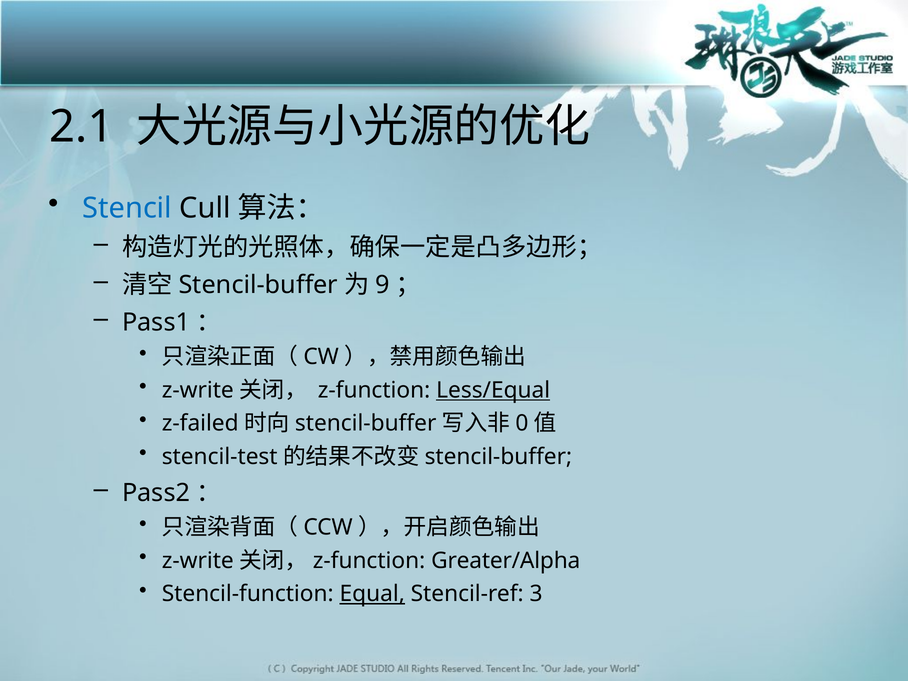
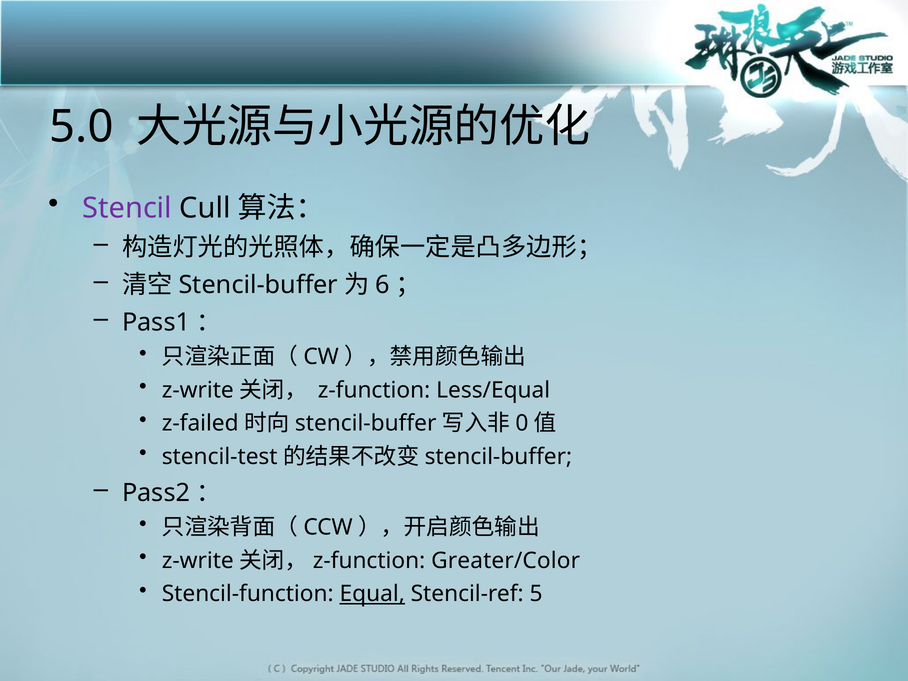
2.1: 2.1 -> 5.0 (81, 127)
Stencil colour: blue -> purple (127, 208)
9: 9 -> 6 (383, 285)
Less/Equal underline: present -> none (493, 390)
Greater/Alpha: Greater/Alpha -> Greater/Color (506, 561)
3: 3 -> 5 (536, 594)
